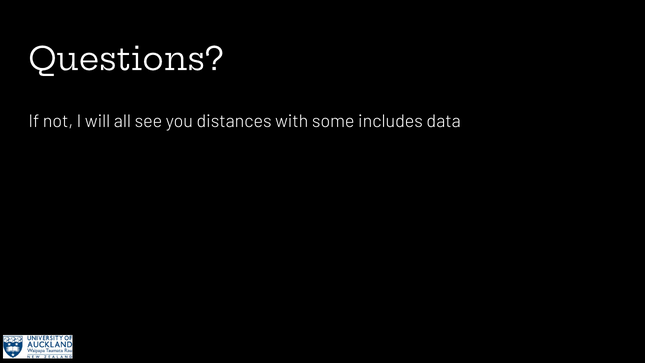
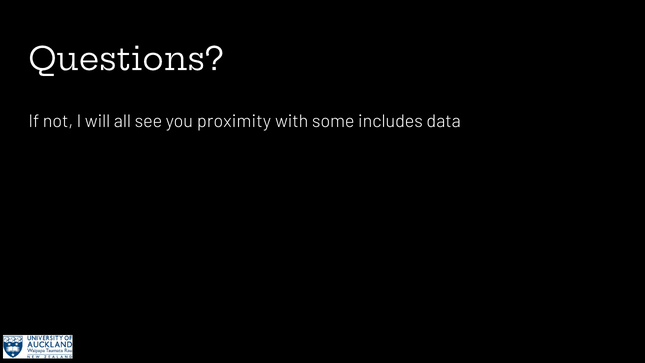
distances: distances -> proximity (234, 121)
